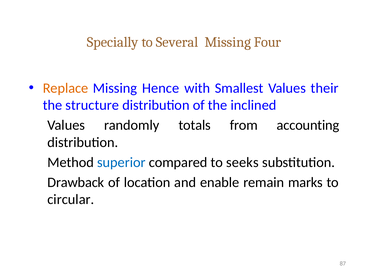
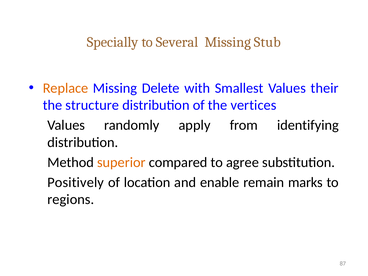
Four: Four -> Stub (267, 42)
Hence: Hence -> Delete (161, 88)
inclined: inclined -> vertices (253, 105)
totals: totals -> apply (195, 125)
accounting: accounting -> identifying (308, 125)
superior colour: blue -> orange (121, 162)
seeks: seeks -> agree (243, 162)
Drawback: Drawback -> Positively (76, 182)
circular: circular -> regions (71, 200)
